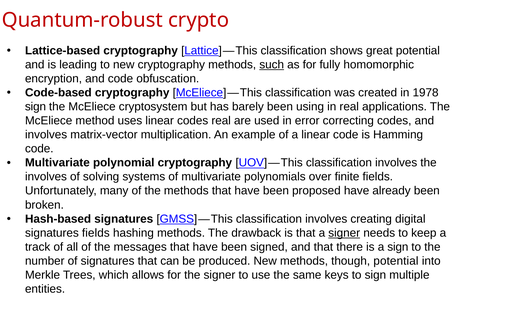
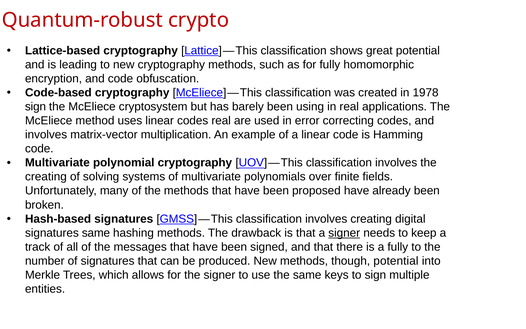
such underline: present -> none (272, 64)
involves: involves -> creating (46, 177)
signatures fields: fields -> same (96, 233)
a sign: sign -> fully (398, 247)
